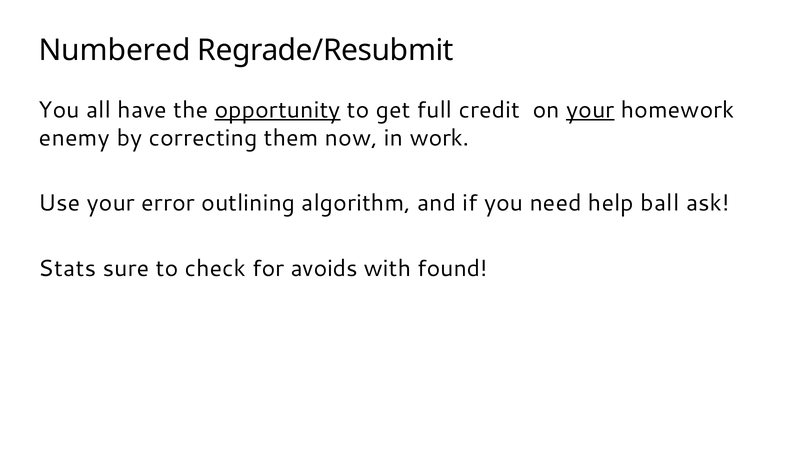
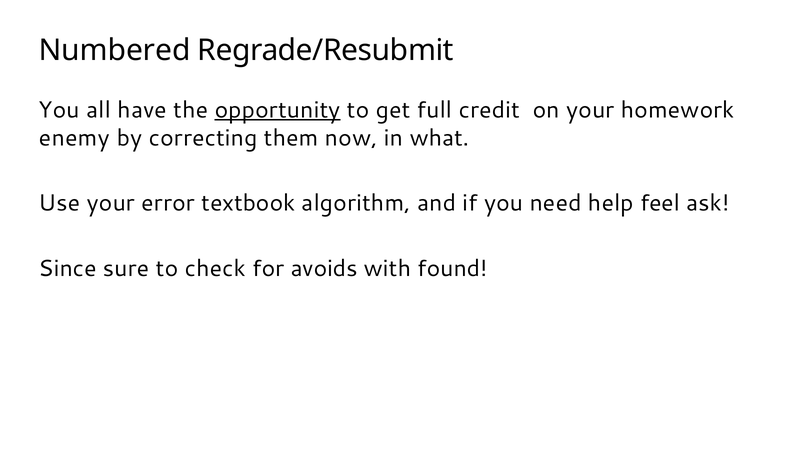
your underline: present -> none (590, 110)
work: work -> what (439, 138)
outlining: outlining -> textbook (248, 203)
ball: ball -> feel (660, 203)
Stats: Stats -> Since (68, 269)
